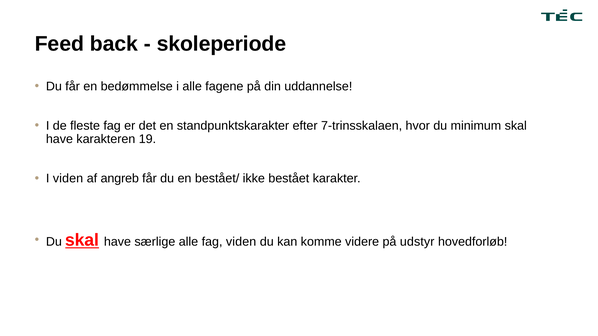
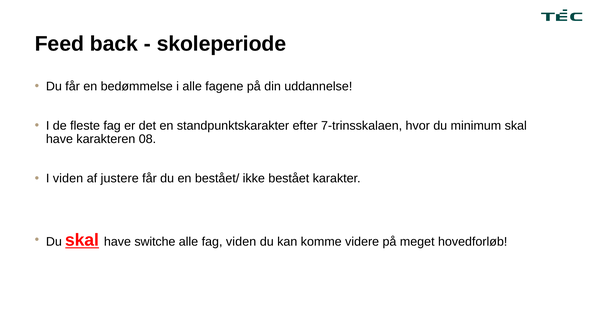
19: 19 -> 08 (147, 139)
angreb: angreb -> justere (120, 179)
særlige: særlige -> switche (155, 242)
udstyr: udstyr -> meget (417, 242)
